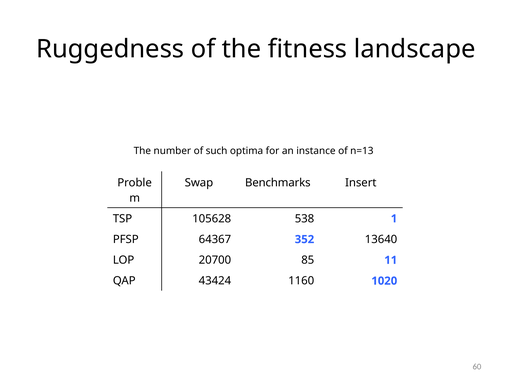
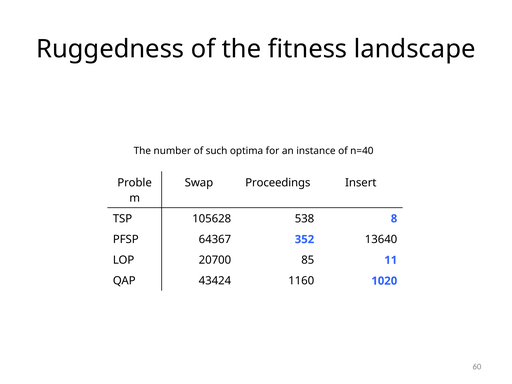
n=13: n=13 -> n=40 (362, 151)
Benchmarks: Benchmarks -> Proceedings (278, 183)
1: 1 -> 8 (394, 219)
